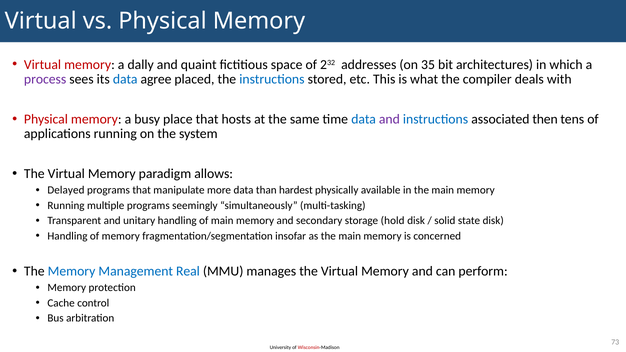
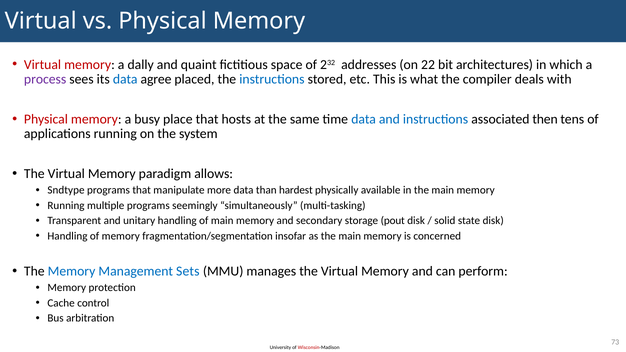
35: 35 -> 22 (428, 65)
and colour: purple -> blue (389, 119)
Delayed: Delayed -> Sndtype (66, 190)
hold: hold -> pout (393, 221)
Real: Real -> Sets (188, 271)
